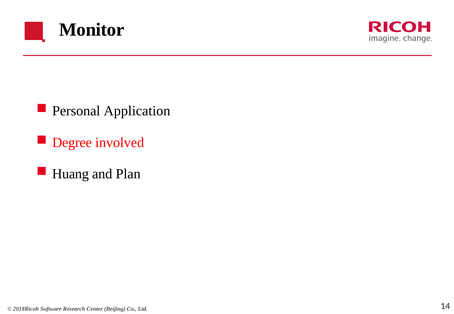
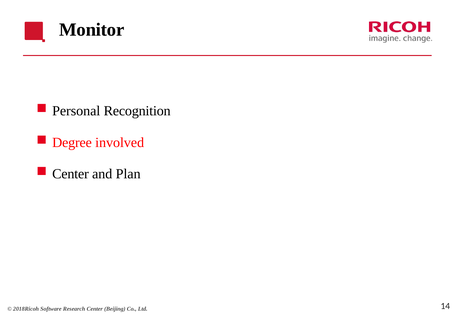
Application: Application -> Recognition (137, 111)
Huang: Huang -> Center (70, 174)
